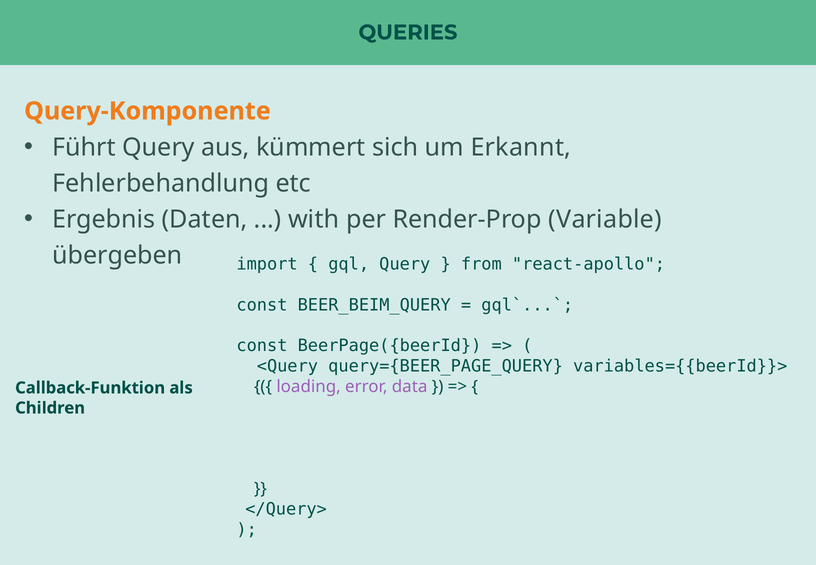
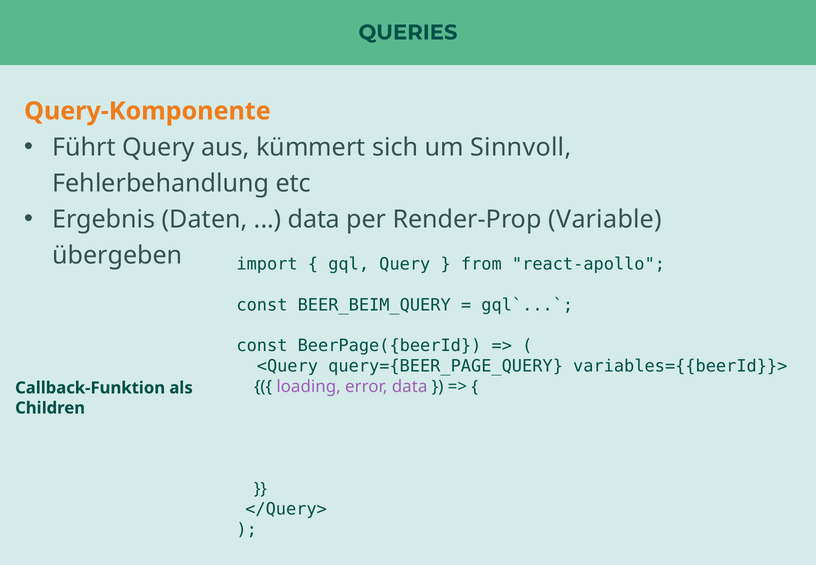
Erkannt: Erkannt -> Sinnvoll (521, 147)
with: with -> data (314, 220)
